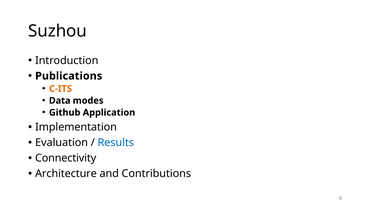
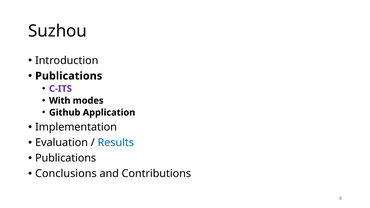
C-ITS colour: orange -> purple (60, 89)
Data: Data -> With (60, 101)
Connectivity: Connectivity -> Publications (66, 158)
Architecture: Architecture -> Conclusions (66, 174)
